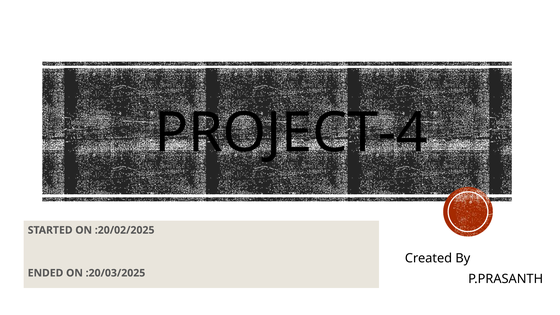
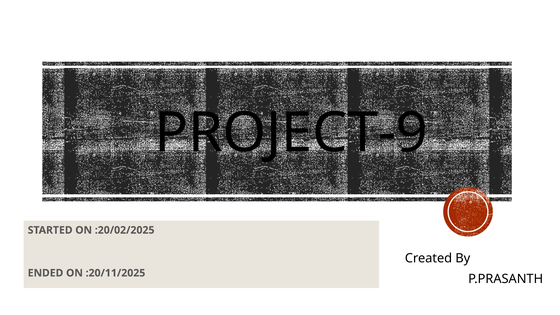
PROJECT-4: PROJECT-4 -> PROJECT-9 (291, 133)
:20/03/2025: :20/03/2025 -> :20/11/2025 (115, 273)
